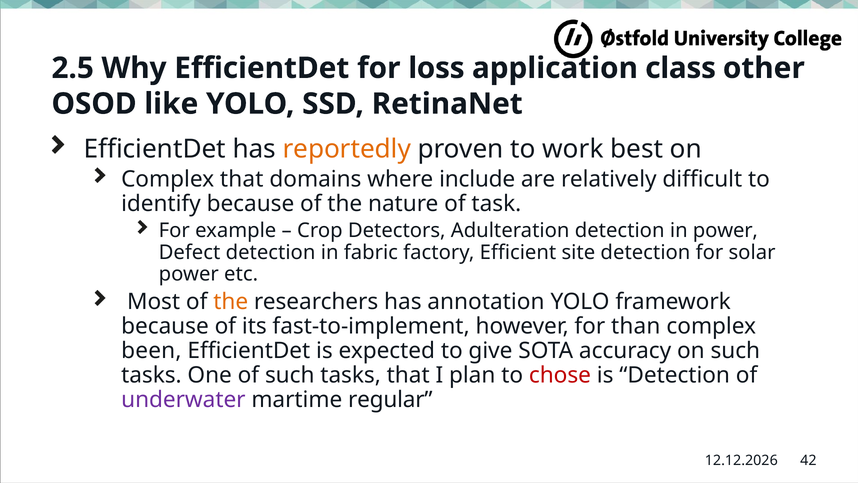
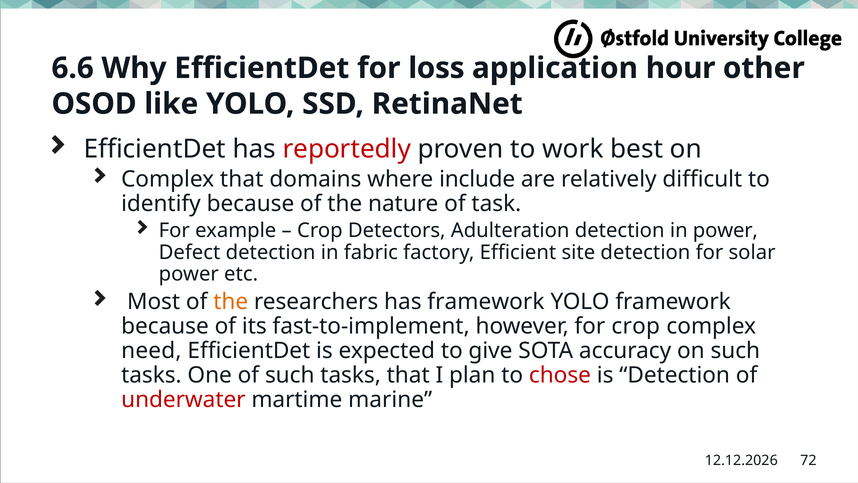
2.5: 2.5 -> 6.6 (73, 68)
class: class -> hour (681, 68)
reportedly colour: orange -> red (347, 149)
has annotation: annotation -> framework (486, 302)
for than: than -> crop (636, 326)
been: been -> need (151, 351)
underwater colour: purple -> red (183, 400)
regular: regular -> marine (390, 400)
42: 42 -> 72 (808, 460)
